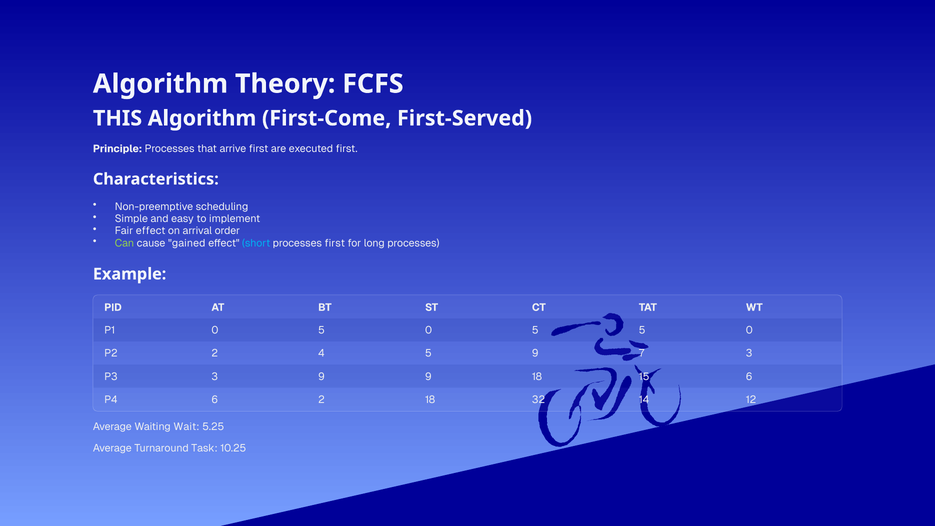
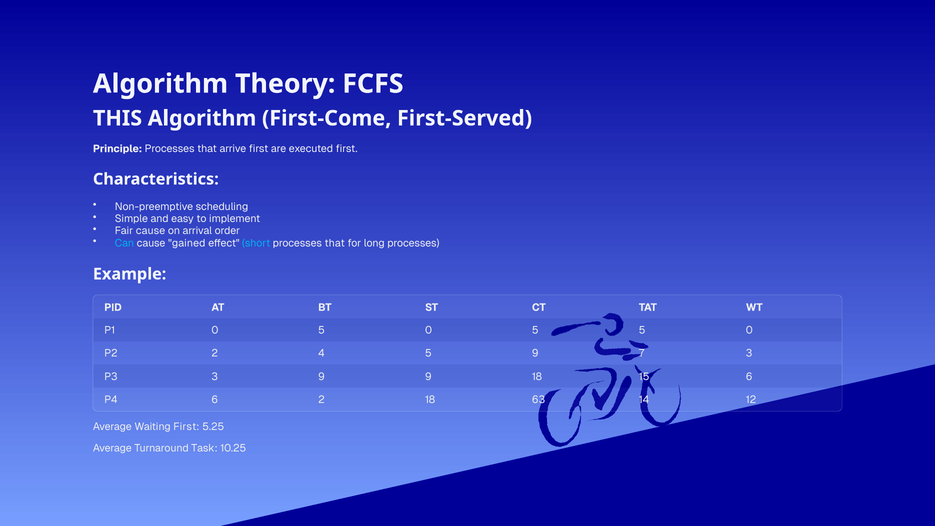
Fair effect: effect -> cause (151, 231)
Can colour: light green -> light blue (124, 243)
first: first -> that (335, 243)
32: 32 -> 63 (539, 400)
Waiting Wait: Wait -> First (186, 427)
